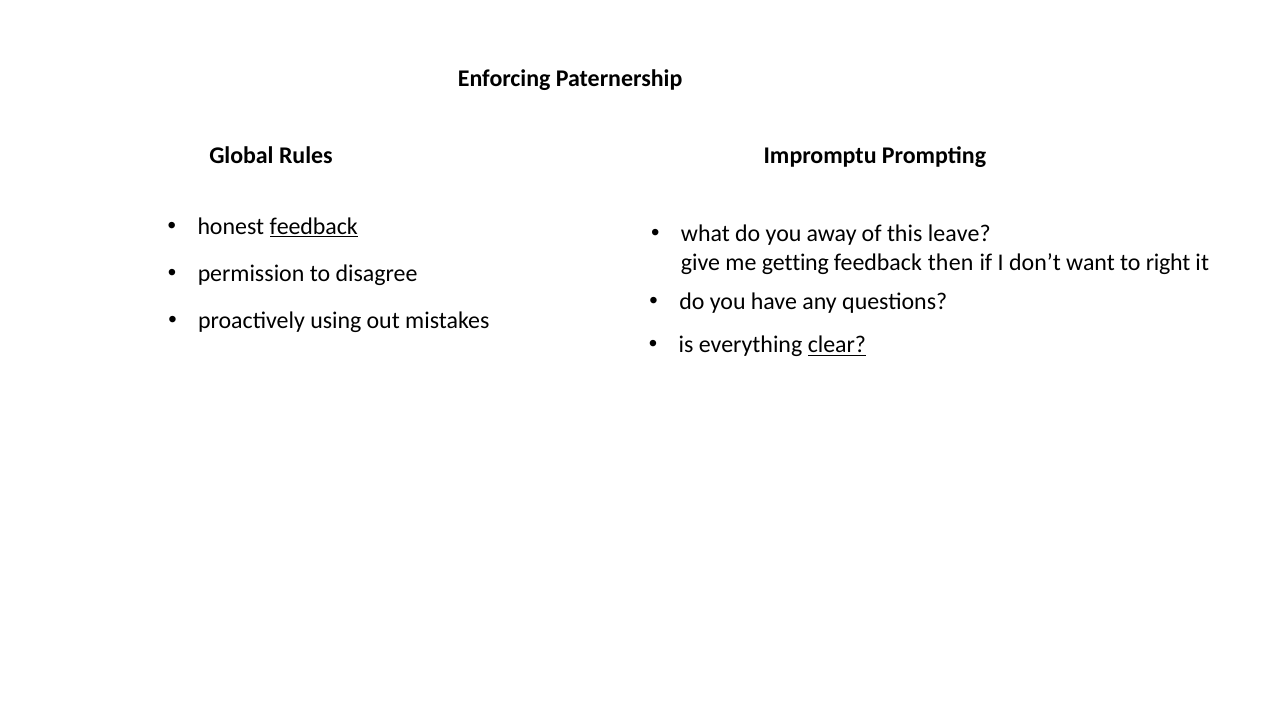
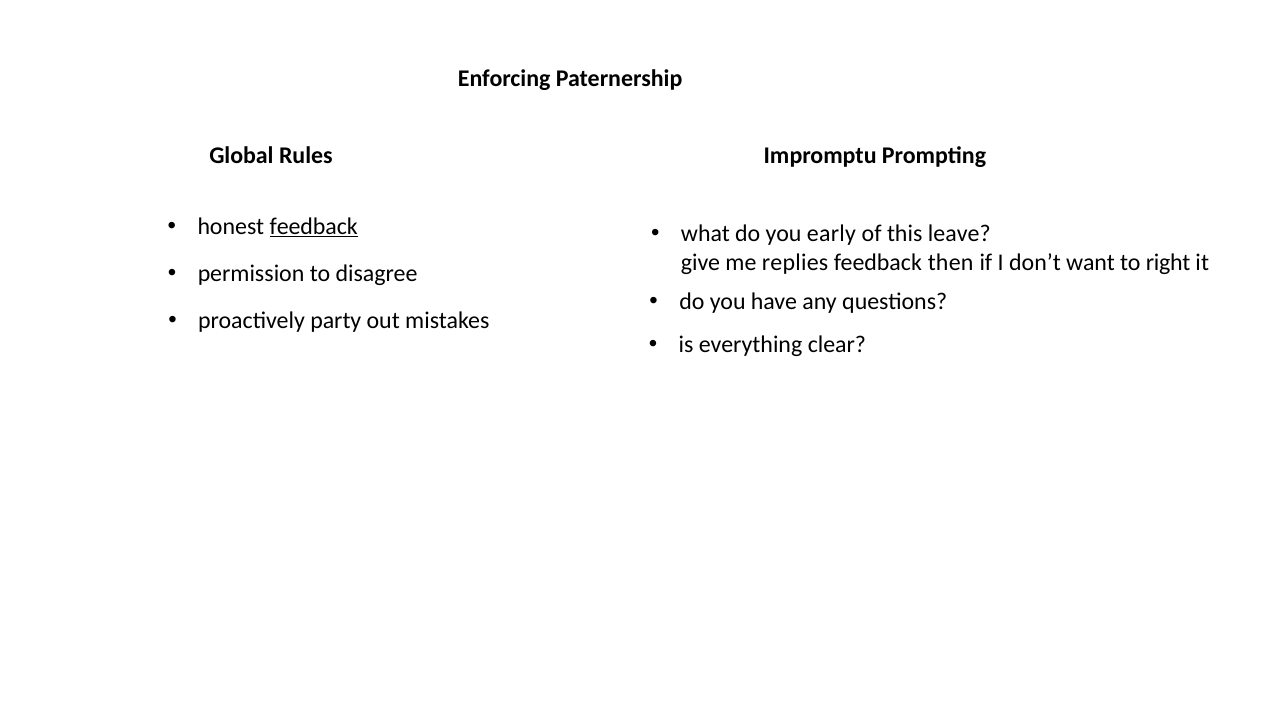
away: away -> early (831, 233)
getting: getting -> replies (795, 262)
using: using -> party (336, 321)
clear underline: present -> none (837, 345)
